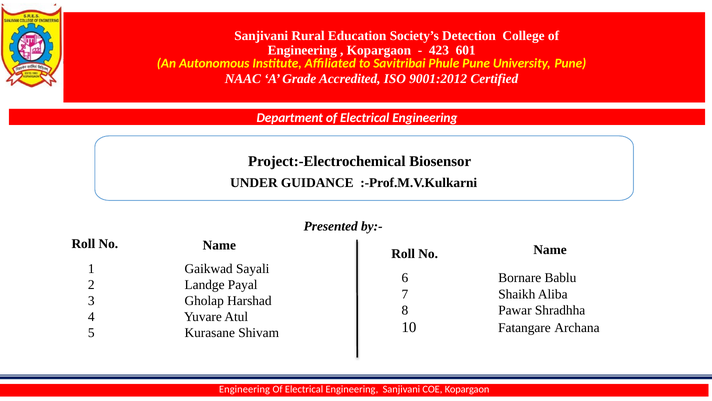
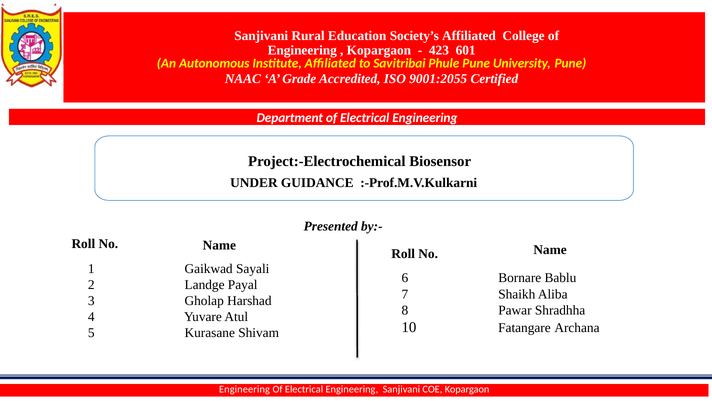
Society’s Detection: Detection -> Affiliated (469, 36)
9001:2012: 9001:2012 -> 9001:2055 (438, 79)
